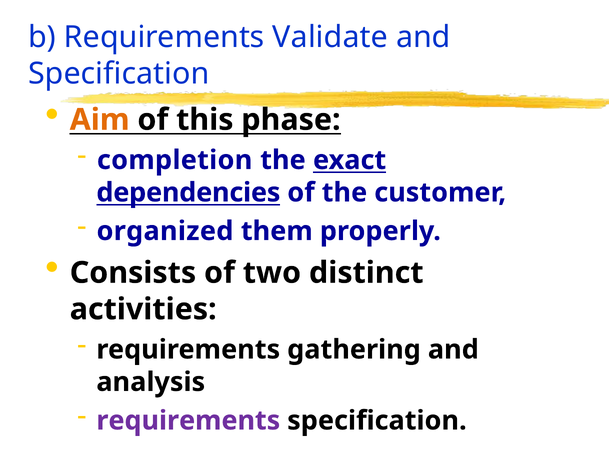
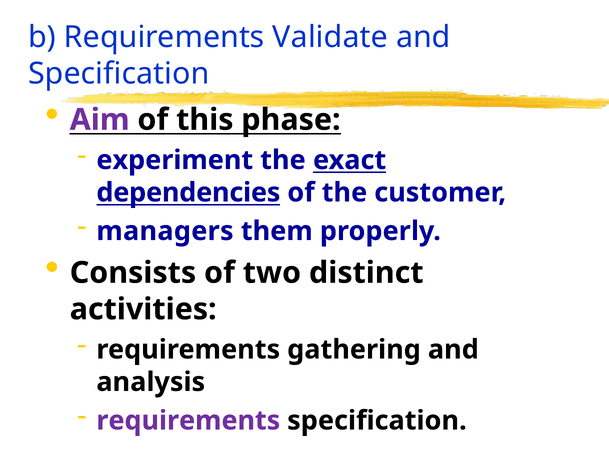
Aim colour: orange -> purple (100, 120)
completion: completion -> experiment (175, 160)
organized: organized -> managers (165, 231)
